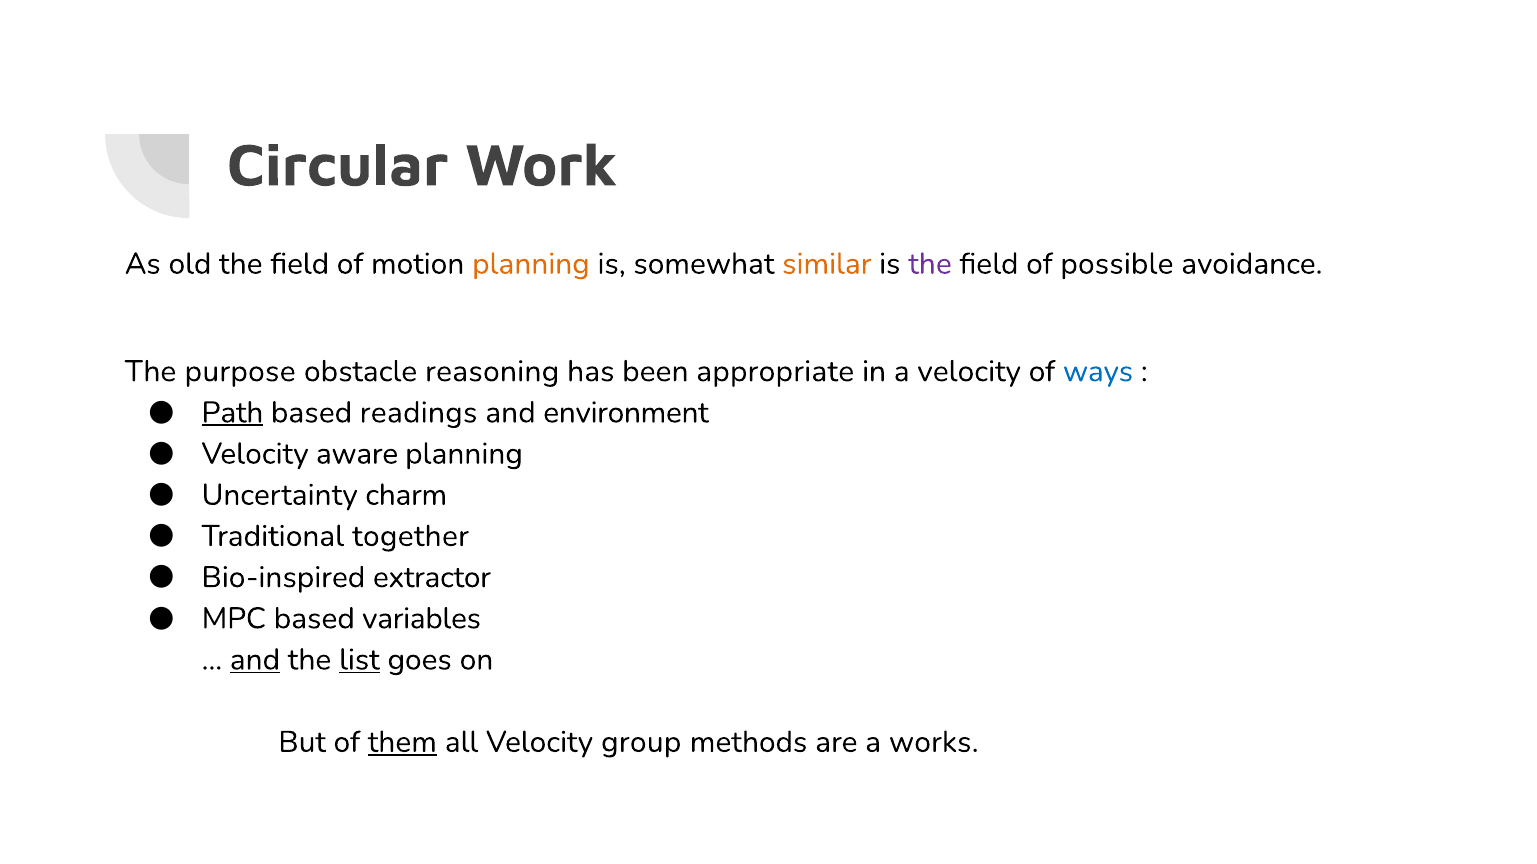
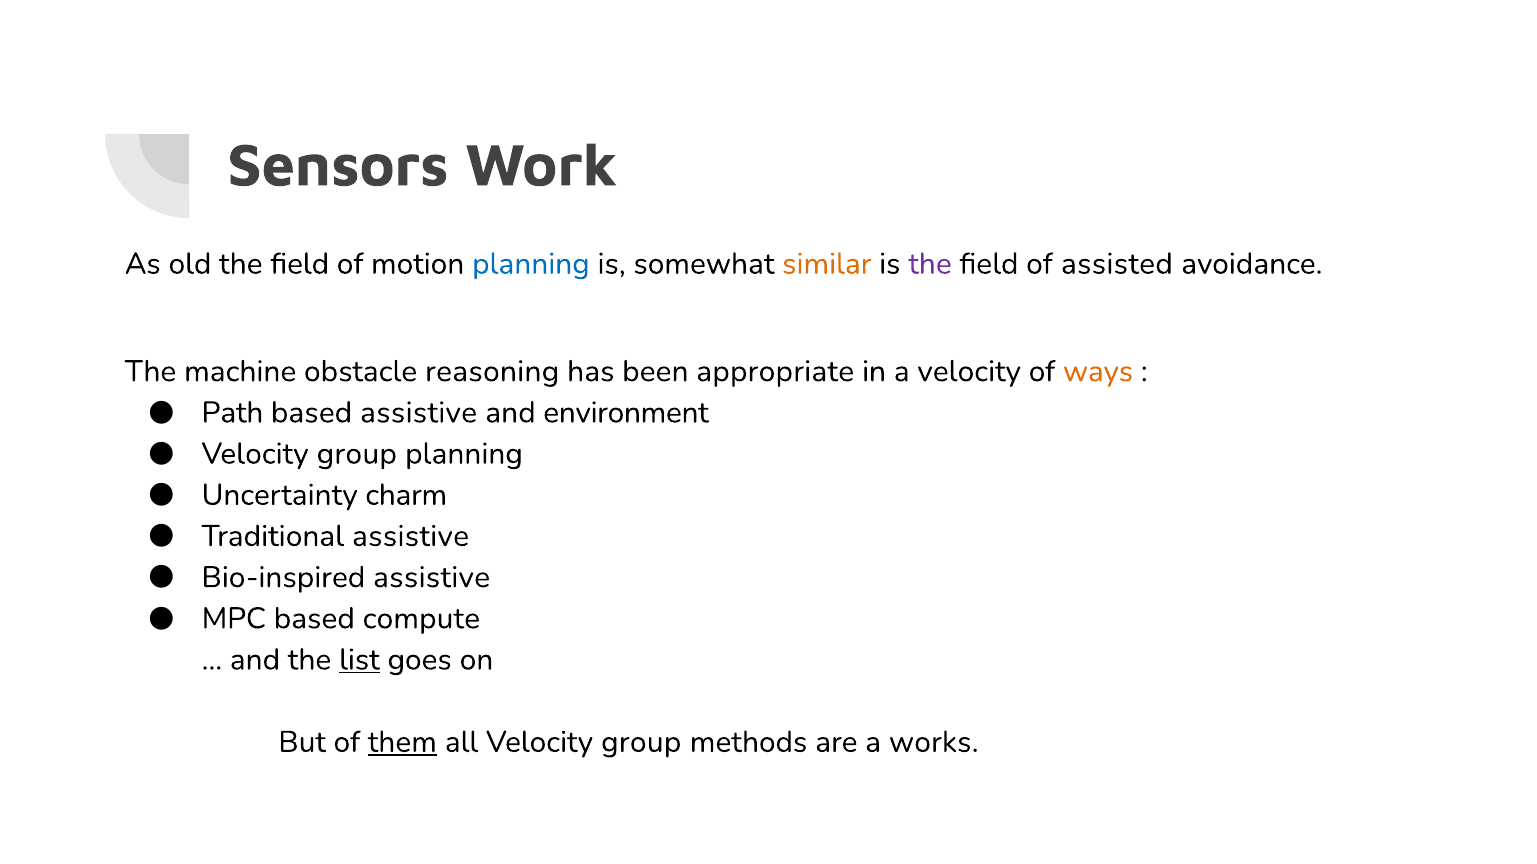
Circular: Circular -> Sensors (338, 166)
planning colour: orange -> blue (531, 264)
possible: possible -> assisted (1117, 264)
purpose: purpose -> machine (240, 372)
ways colour: blue -> orange (1098, 372)
Path underline: present -> none (232, 413)
based readings: readings -> assistive (419, 413)
aware: aware -> group (357, 454)
Traditional together: together -> assistive (411, 536)
Bio-inspired extractor: extractor -> assistive (432, 578)
variables: variables -> compute (421, 619)
and underline: present -> none (255, 660)
